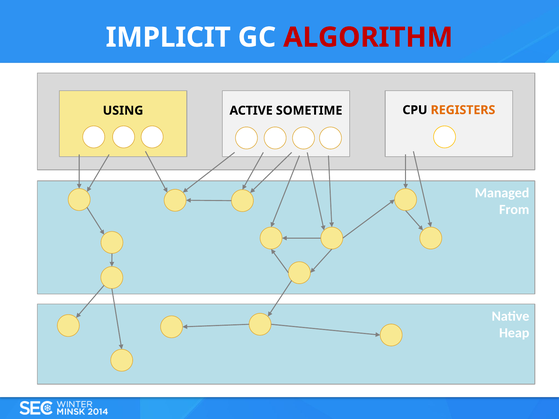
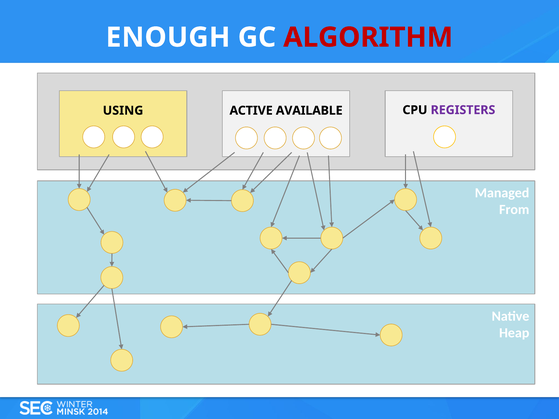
IMPLICIT: IMPLICIT -> ENOUGH (168, 37)
SOMETIME: SOMETIME -> AVAILABLE (309, 111)
REGISTERS colour: orange -> purple (463, 110)
